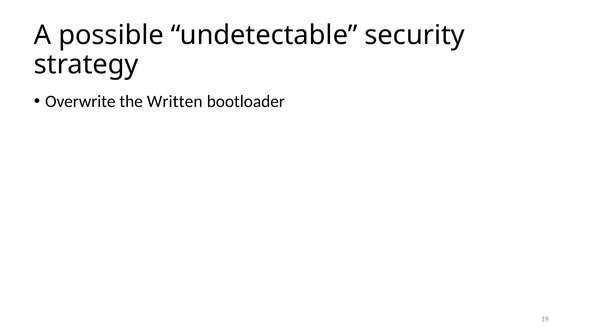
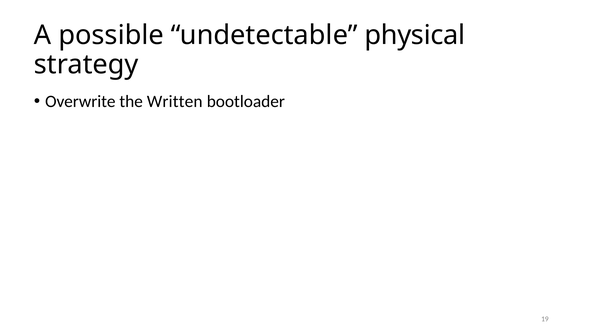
security: security -> physical (415, 35)
